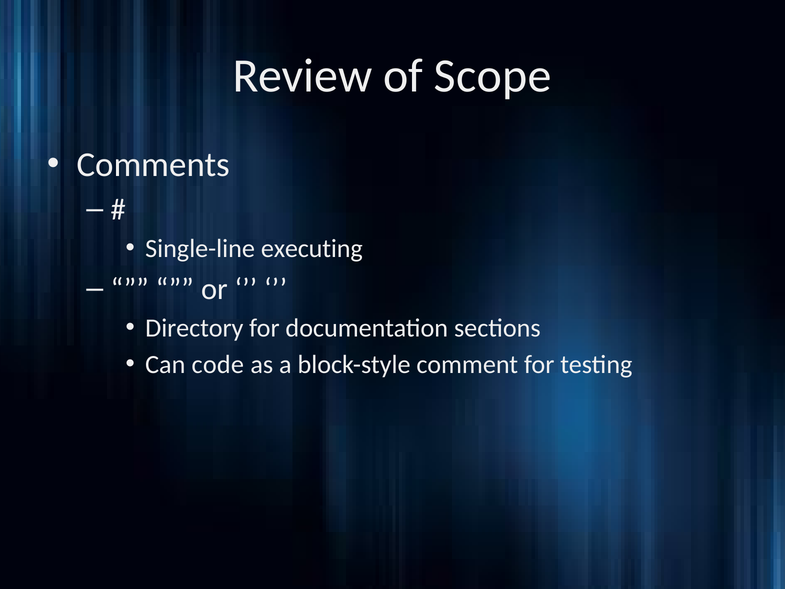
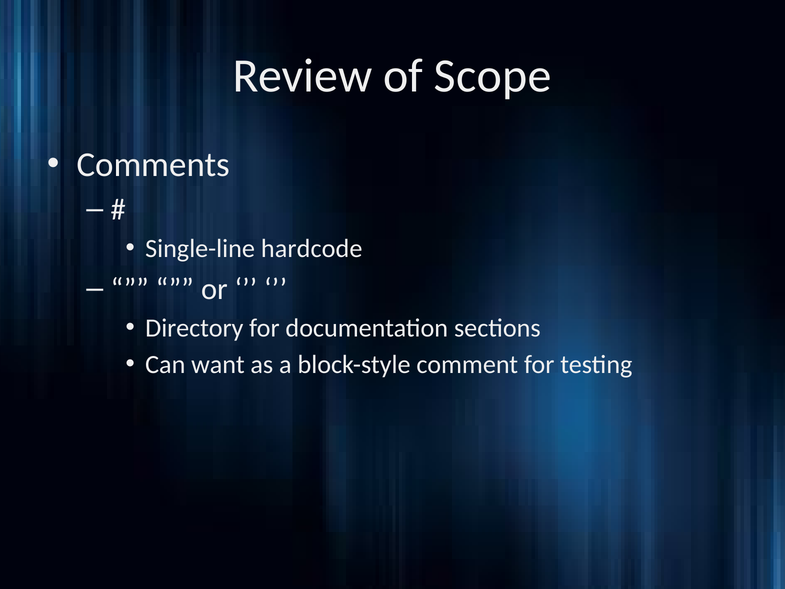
executing: executing -> hardcode (312, 249)
code: code -> want (218, 365)
